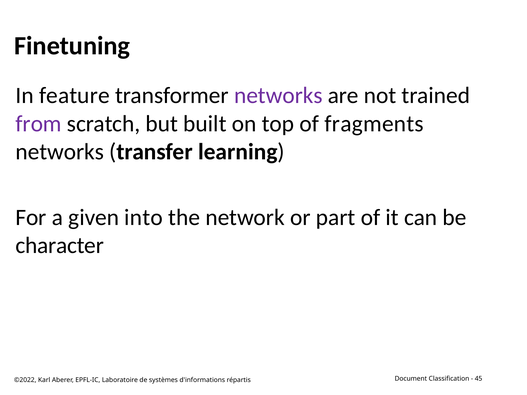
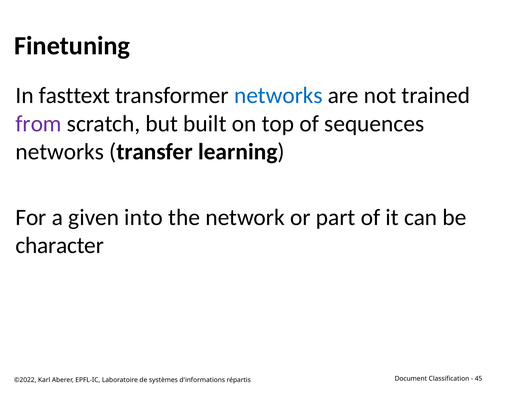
feature: feature -> fasttext (75, 96)
networks colour: purple -> blue (278, 96)
fragments: fragments -> sequences (374, 124)
